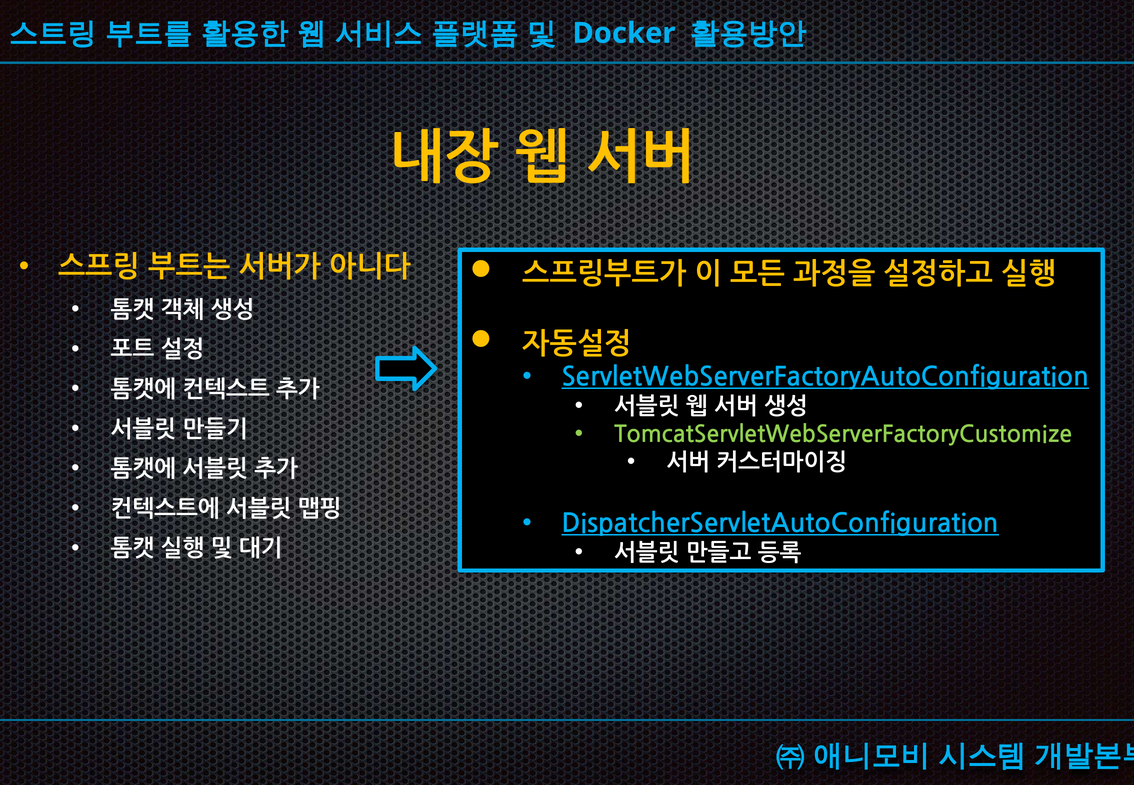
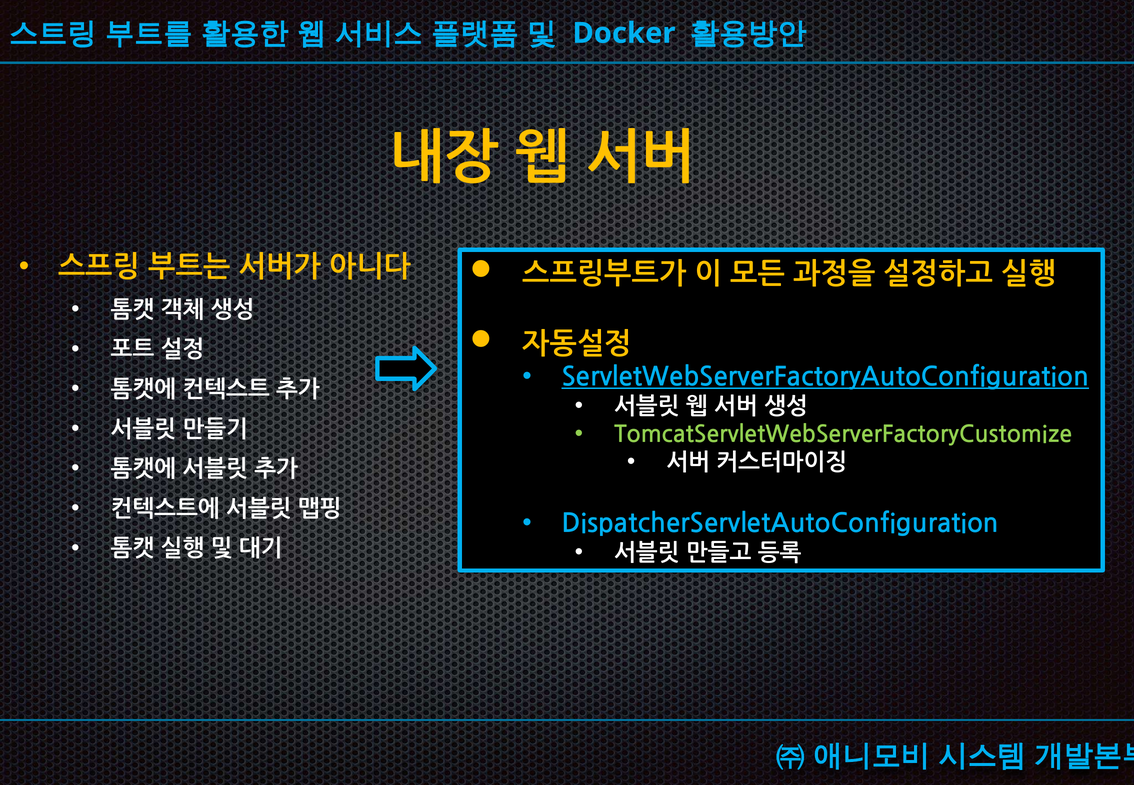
DispatcherServletAutoConfiguration underline: present -> none (780, 524)
